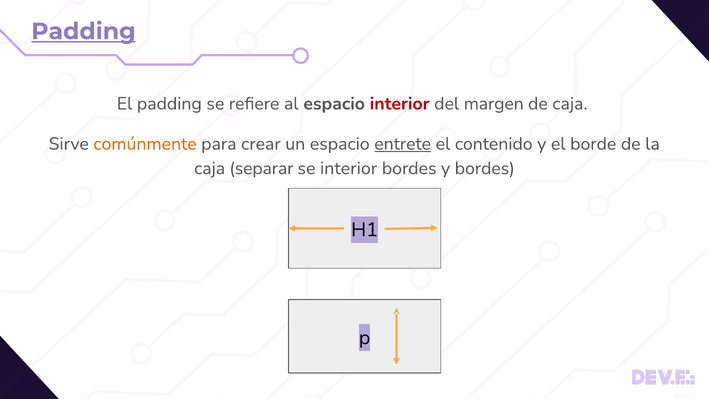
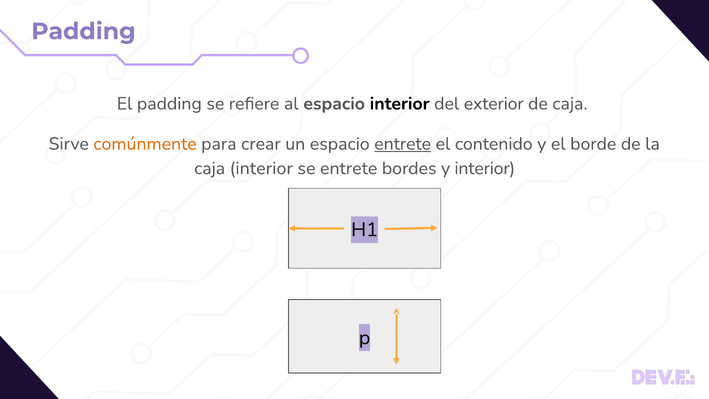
Padding underline: present -> none (83, 31)
interior colour: red -> black (400, 104)
margen: margen -> exterior (494, 104)
caja separar: separar -> interior (261, 168)
se interior: interior -> entrete (349, 168)
y bordes: bordes -> interior (485, 168)
